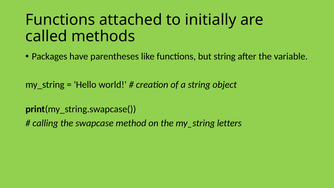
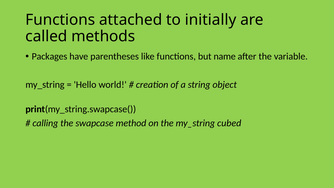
but string: string -> name (225, 56)
letters: letters -> cubed (229, 123)
